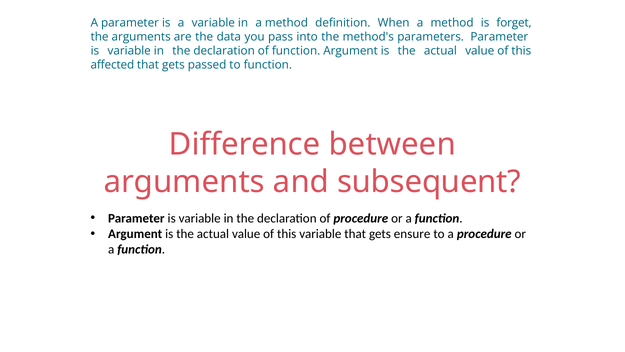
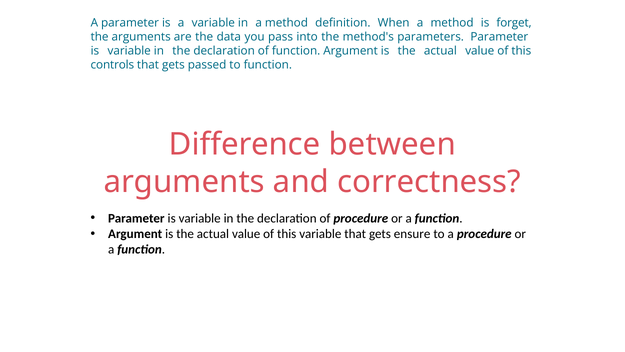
affected: affected -> controls (112, 65)
subsequent: subsequent -> correctness (429, 182)
